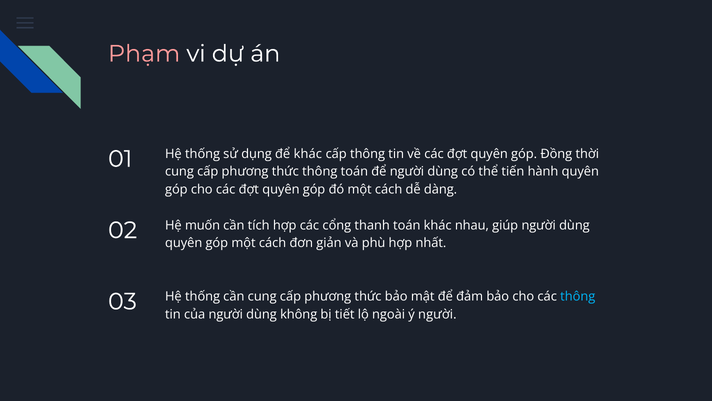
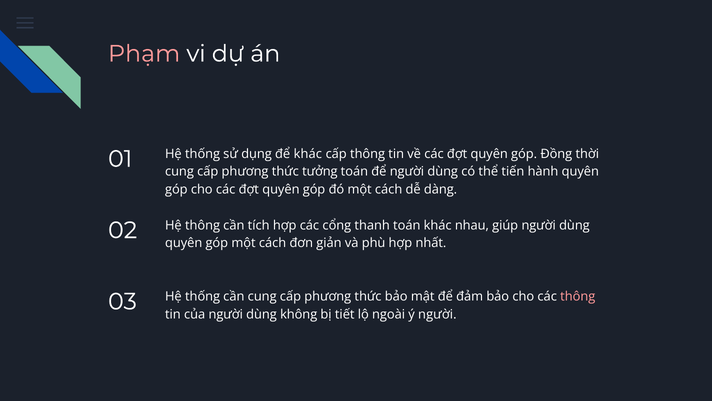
thức thông: thông -> tưởng (320, 172)
Hệ muốn: muốn -> thông (203, 225)
thông colour: light blue -> pink (578, 296)
